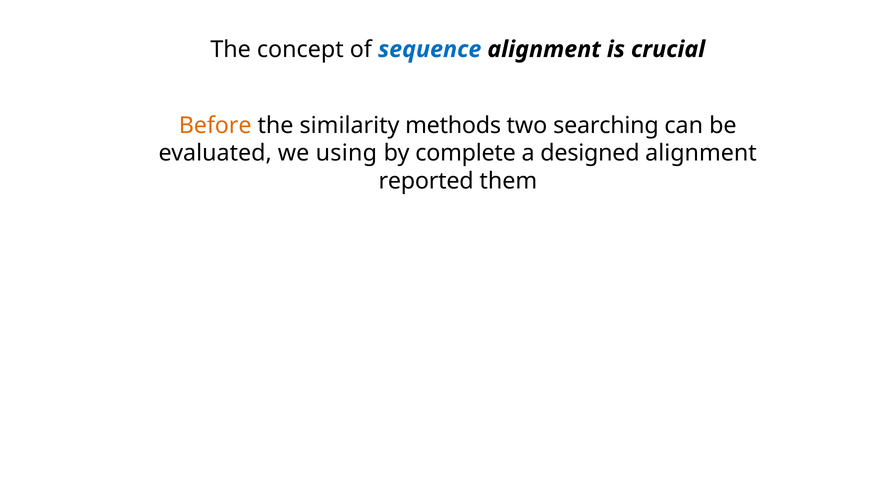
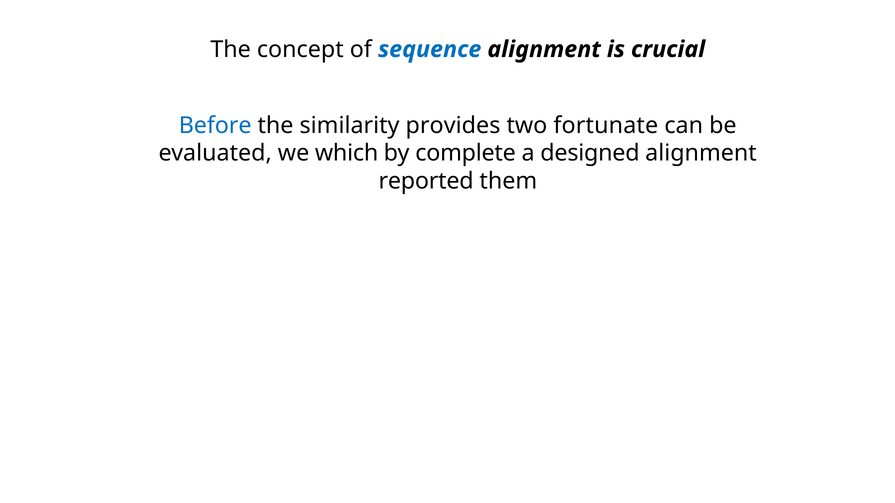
Before colour: orange -> blue (215, 125)
methods: methods -> provides (453, 125)
searching: searching -> fortunate (606, 125)
using: using -> which (347, 153)
